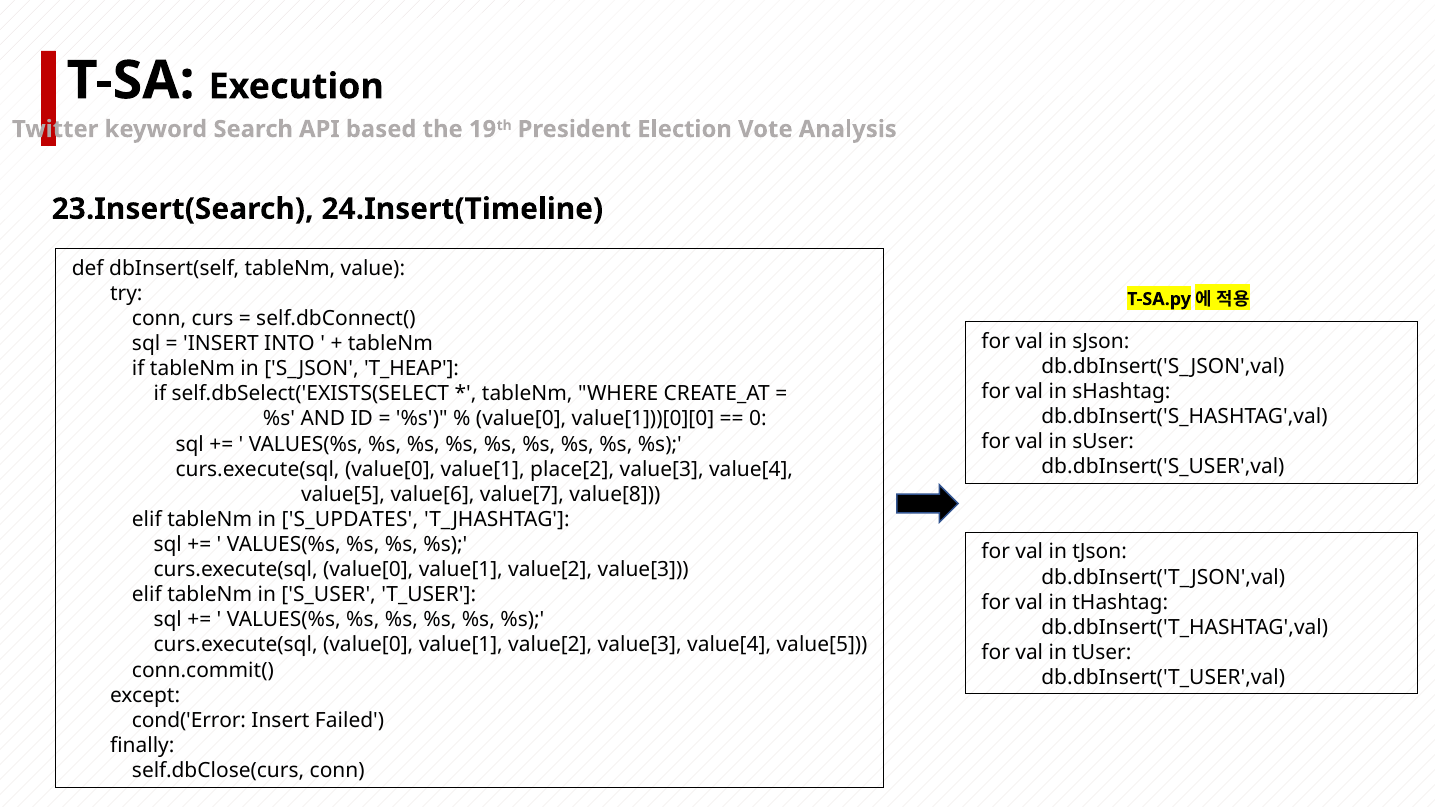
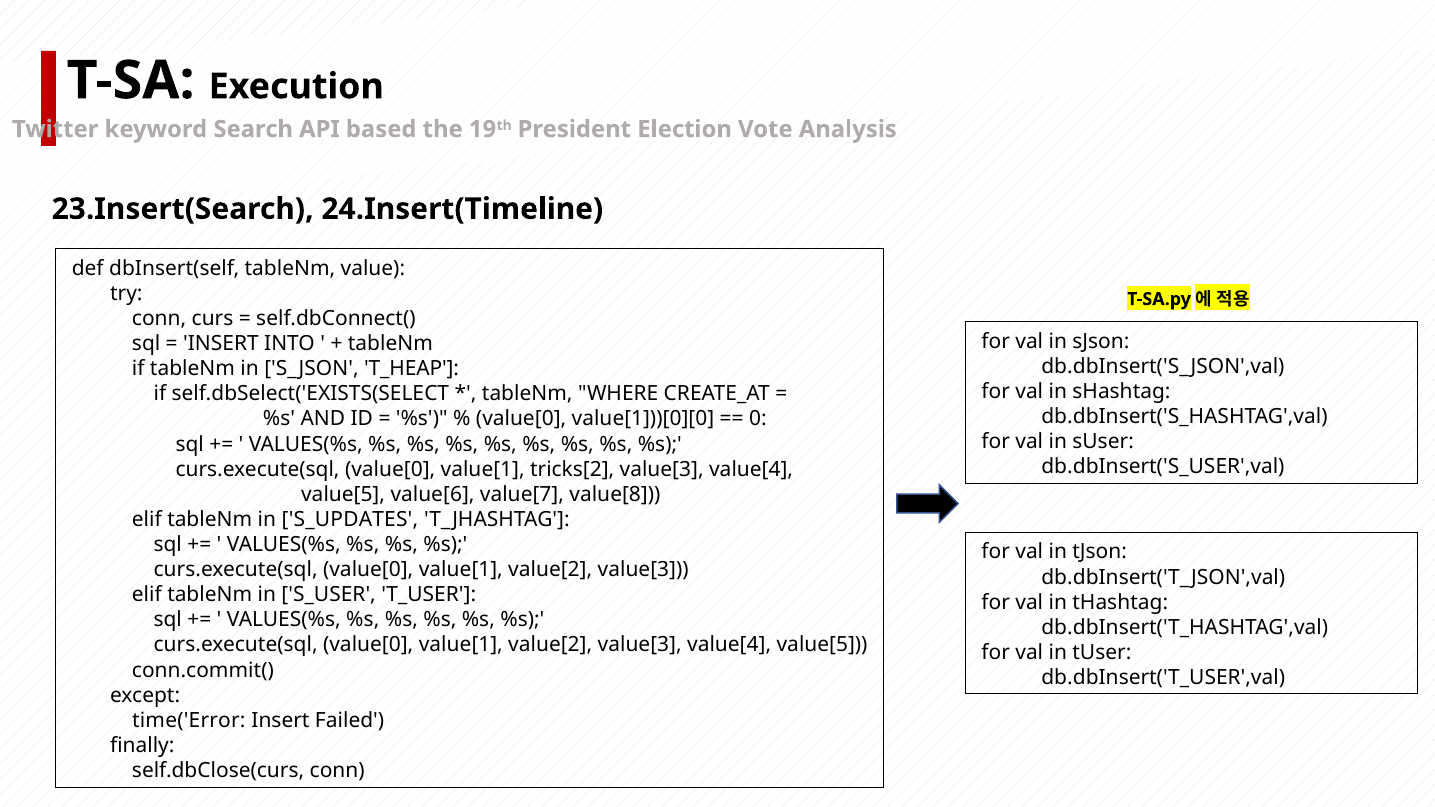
place[2: place[2 -> tricks[2 (572, 469)
cond('Error: cond('Error -> time('Error (189, 721)
